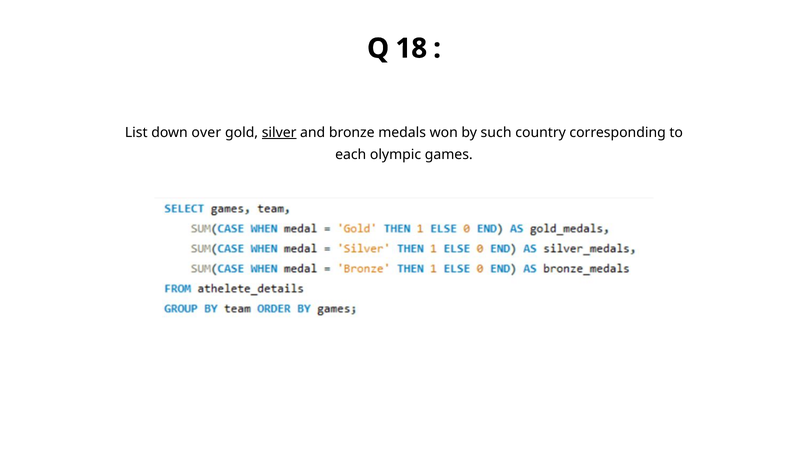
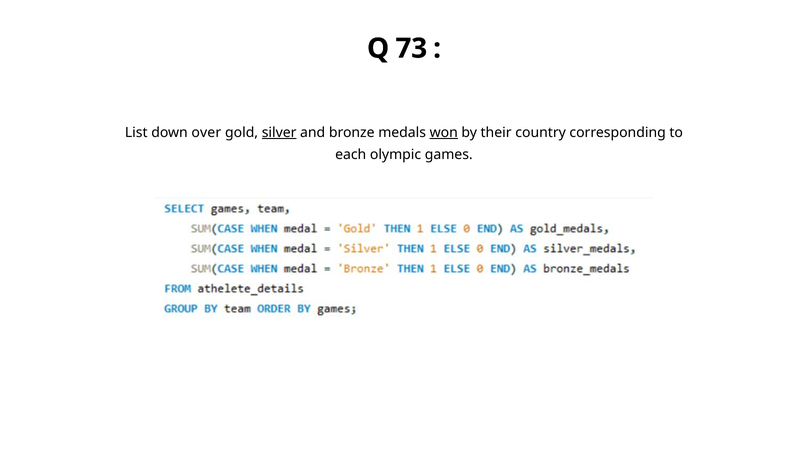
18: 18 -> 73 (411, 48)
won underline: none -> present (444, 133)
such: such -> their (496, 133)
